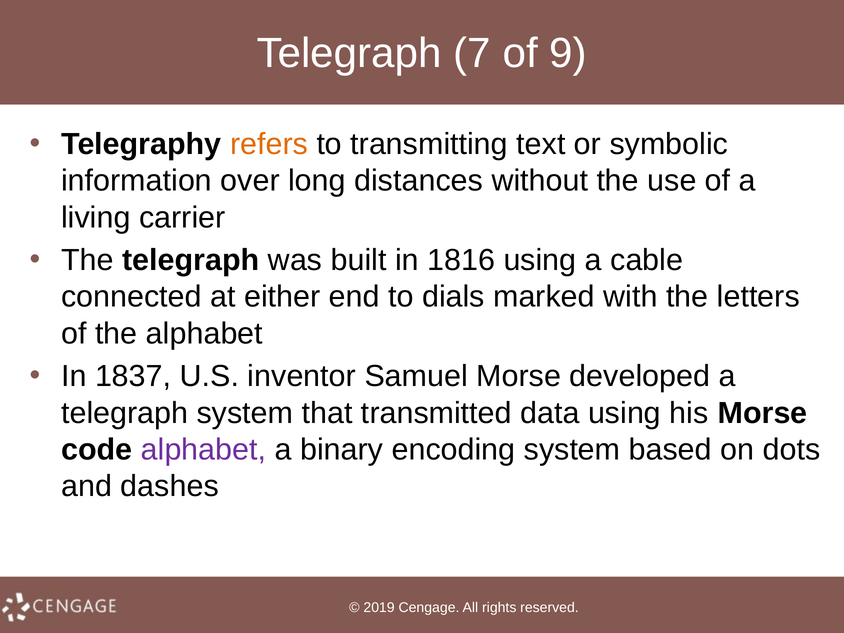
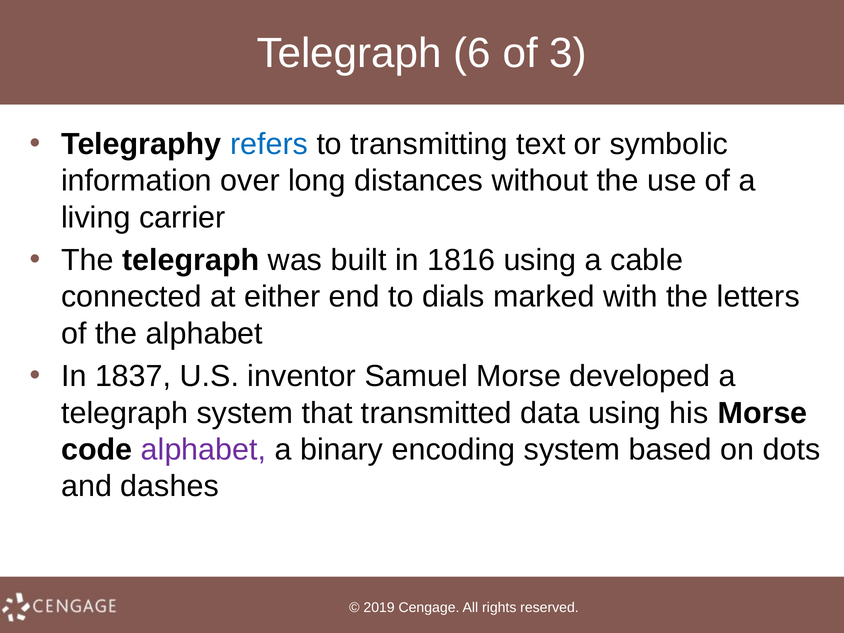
7: 7 -> 6 (472, 53)
9: 9 -> 3 (568, 53)
refers colour: orange -> blue (269, 144)
